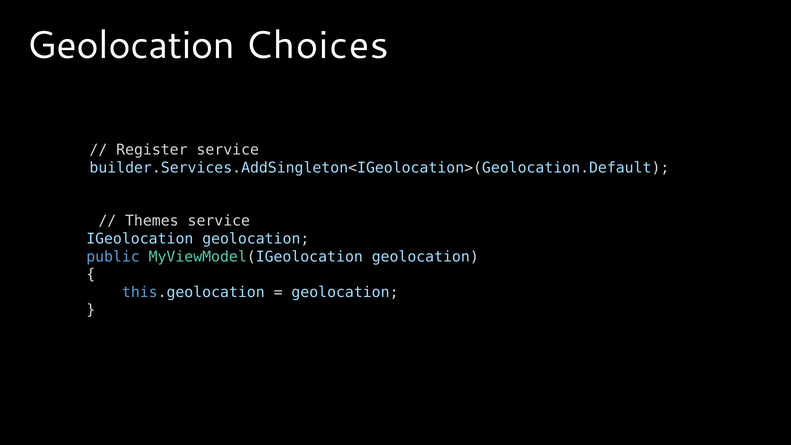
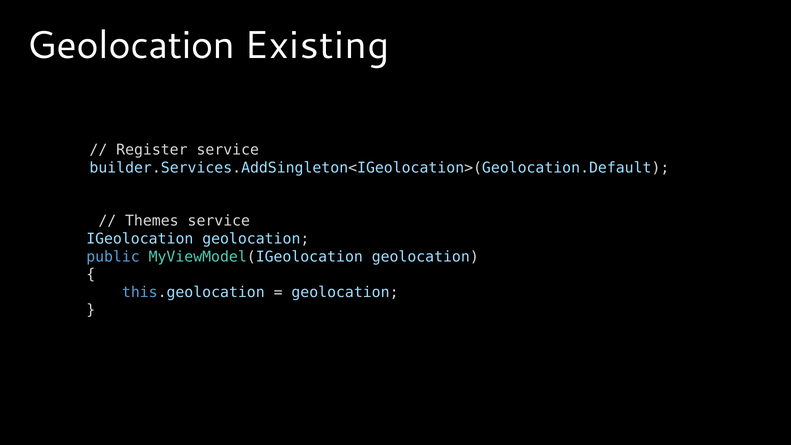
Choices: Choices -> Existing (317, 45)
